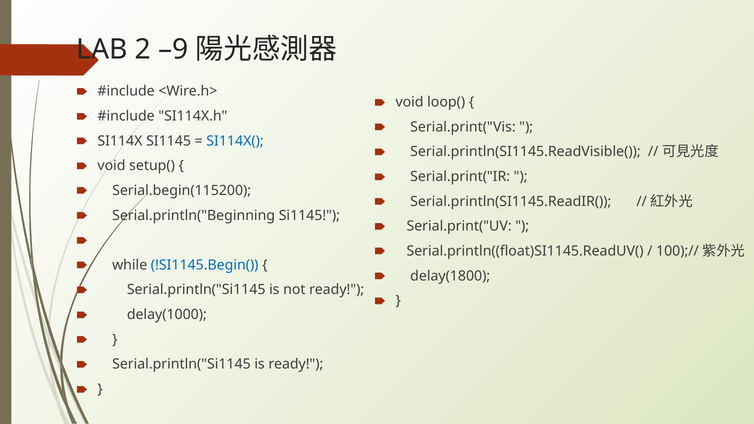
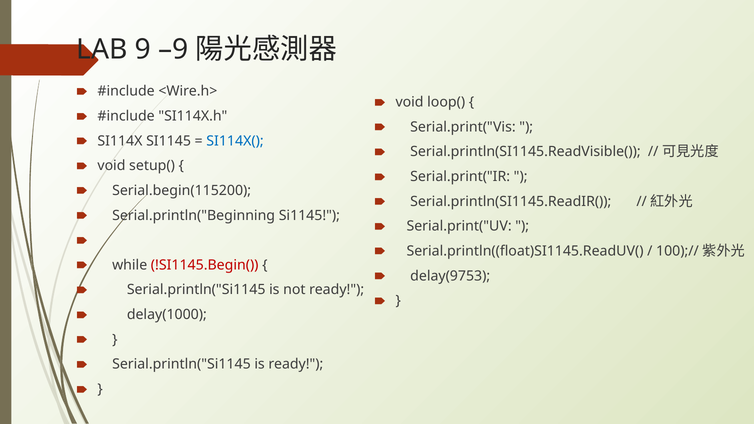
2: 2 -> 9 (143, 49)
!SI1145.Begin( colour: blue -> red (205, 265)
delay(1800: delay(1800 -> delay(9753 (450, 276)
